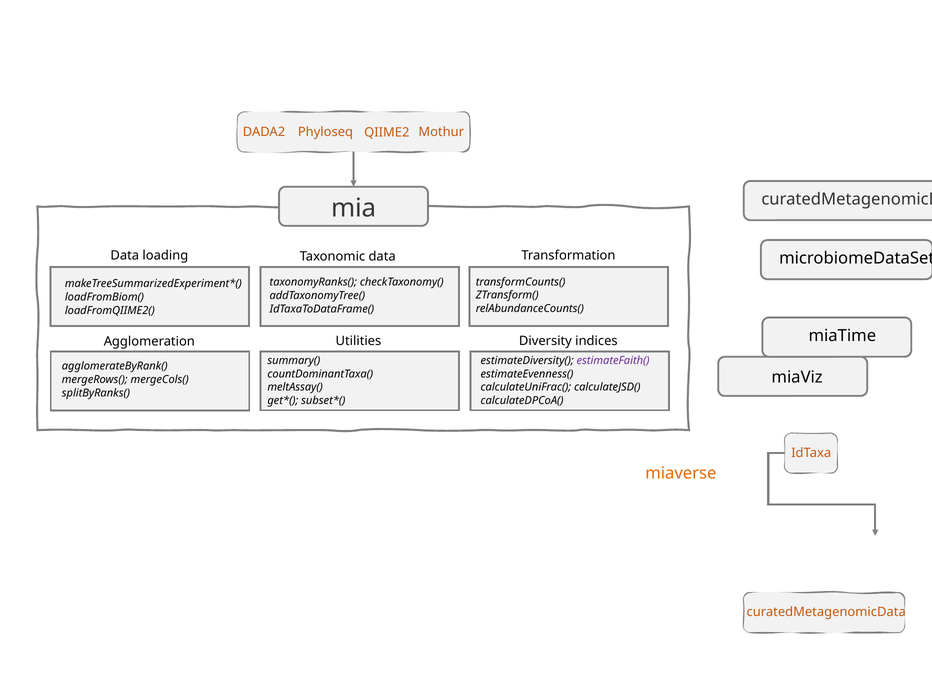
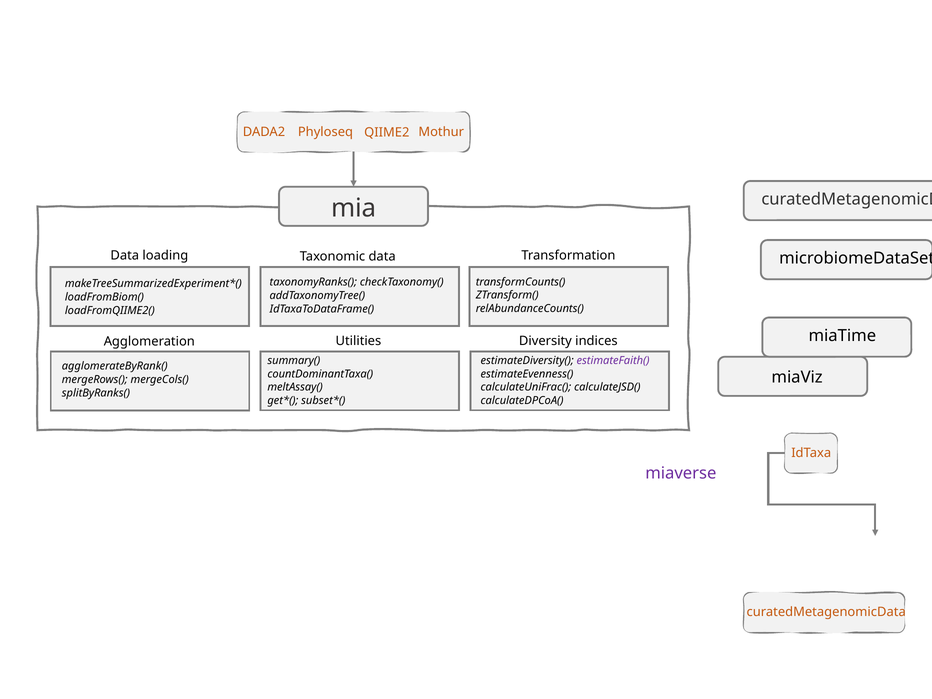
miaverse colour: orange -> purple (681, 473)
